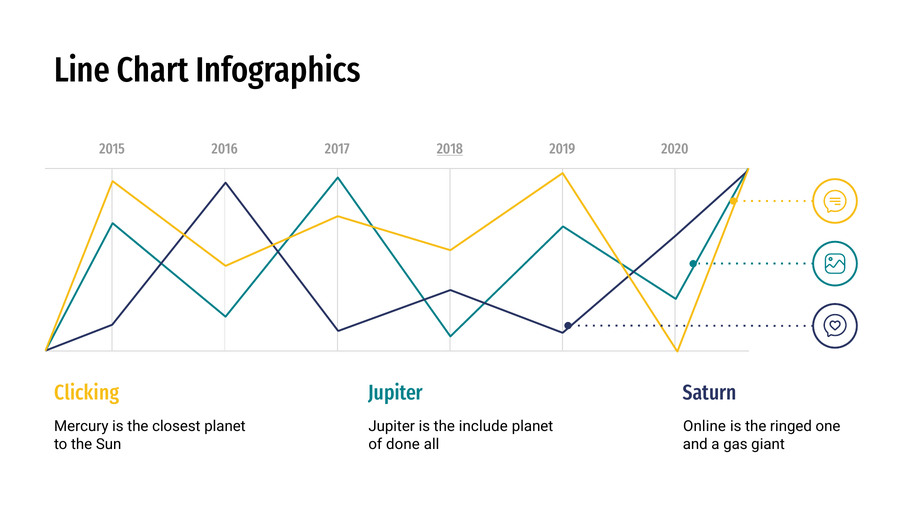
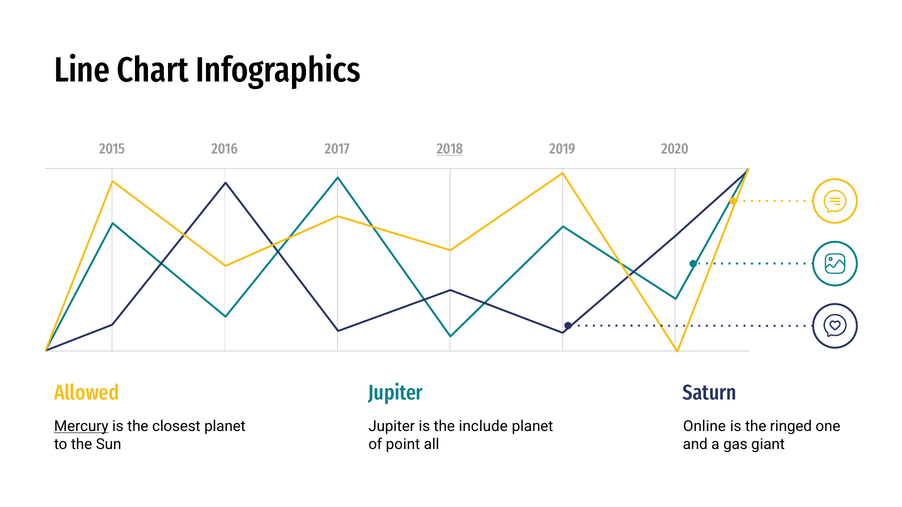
Clicking: Clicking -> Allowed (87, 393)
Mercury underline: none -> present (81, 427)
done: done -> point (403, 445)
